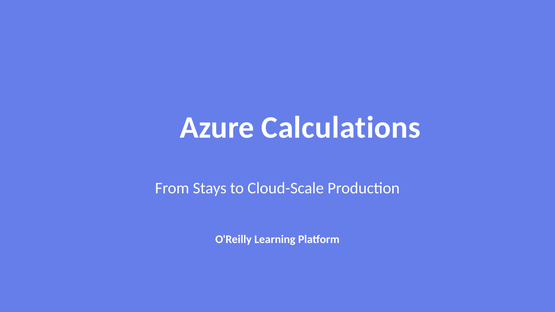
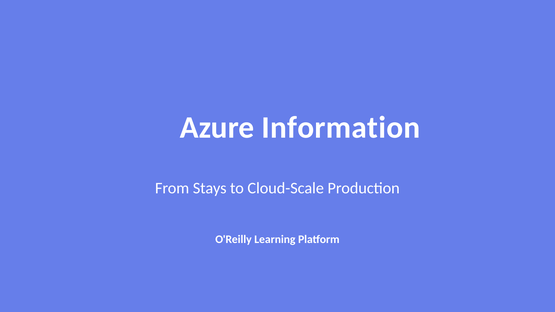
Calculations: Calculations -> Information (341, 128)
